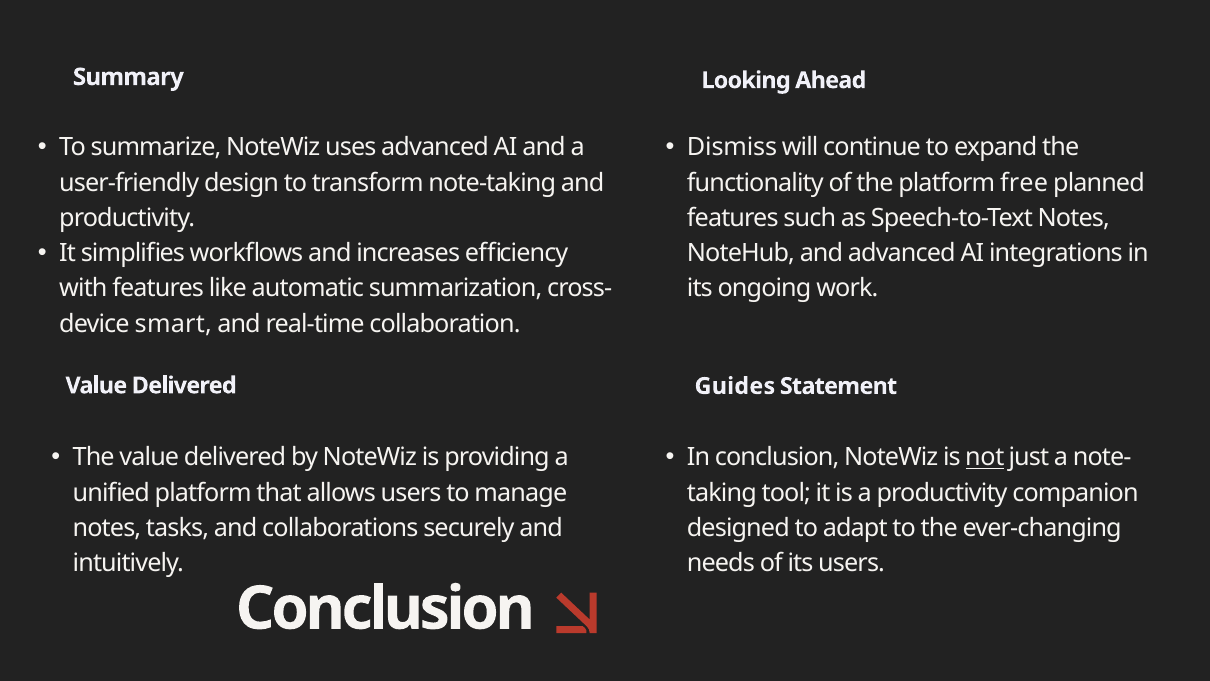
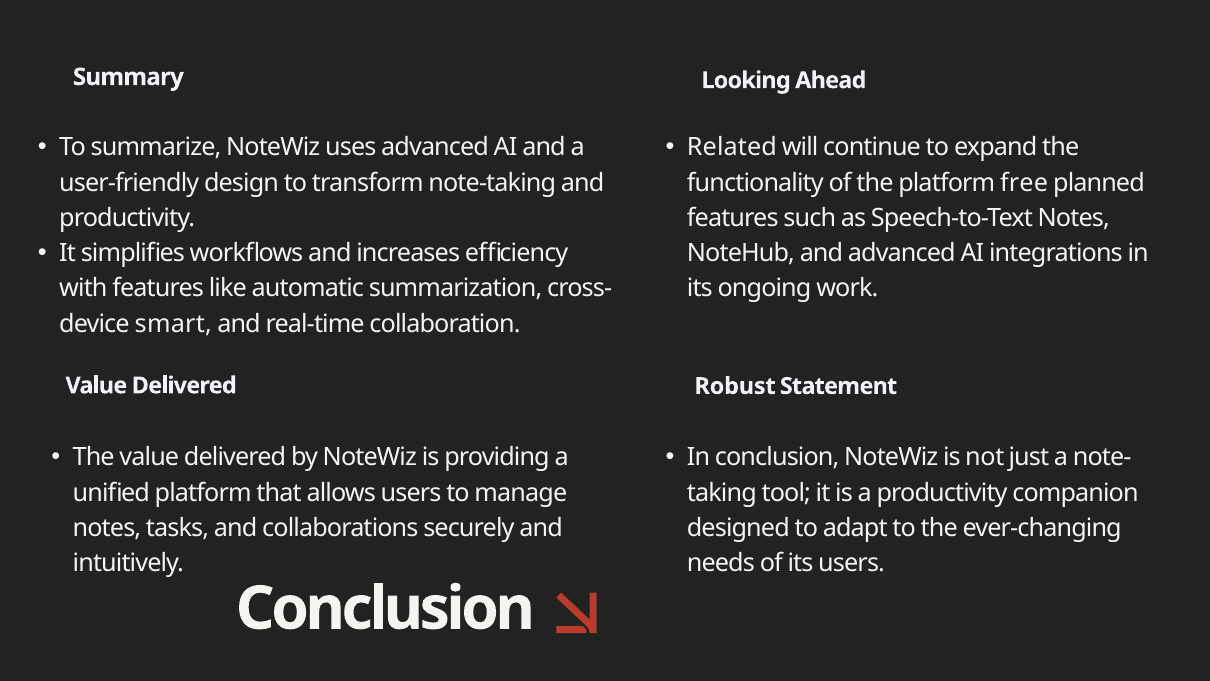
Dismiss: Dismiss -> Related (732, 147)
Guides: Guides -> Robust (735, 386)
not underline: present -> none (985, 457)
